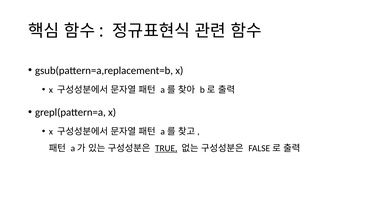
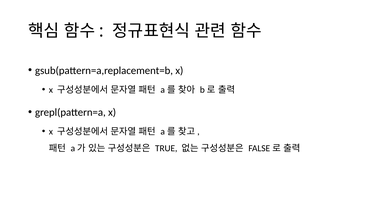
TRUE underline: present -> none (166, 148)
